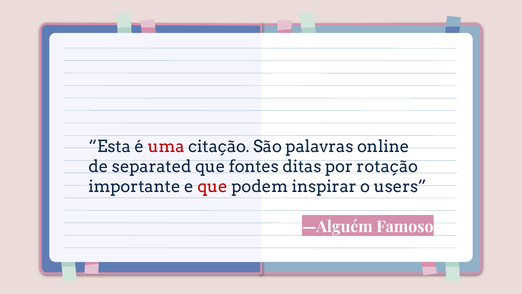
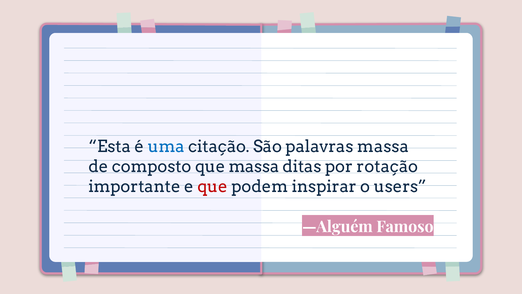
uma colour: red -> blue (166, 146)
palavras online: online -> massa (383, 146)
separated: separated -> composto (152, 166)
que fontes: fontes -> massa (254, 166)
